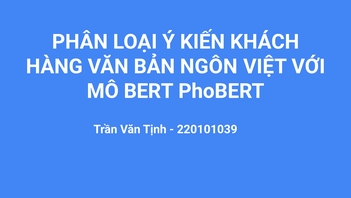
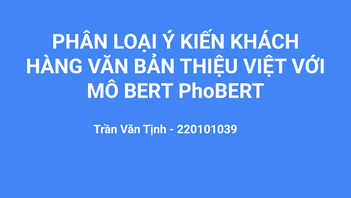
NGÔN: NGÔN -> THIỆU (209, 66)
